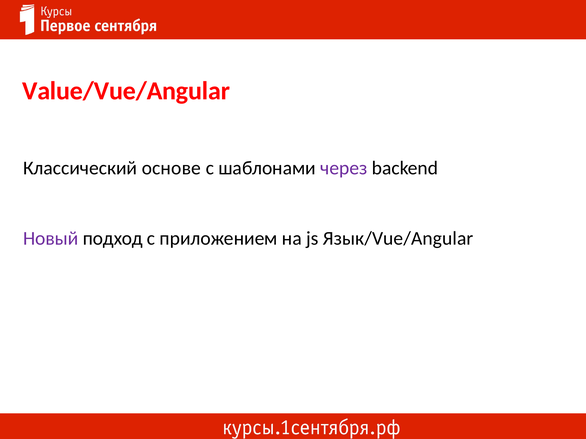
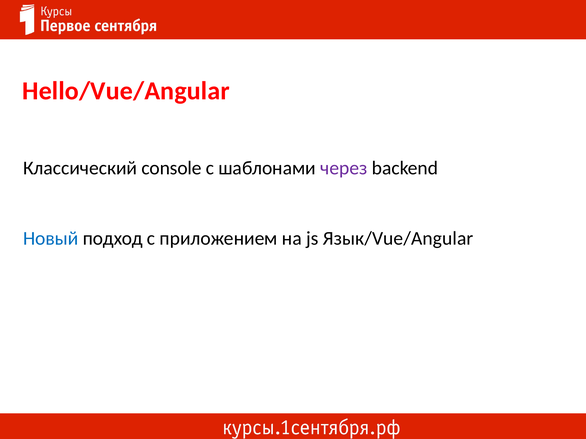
Value/Vue/Angular: Value/Vue/Angular -> Hello/Vue/Angular (126, 91)
основе: основе -> console (172, 168)
Новый colour: purple -> blue (51, 239)
